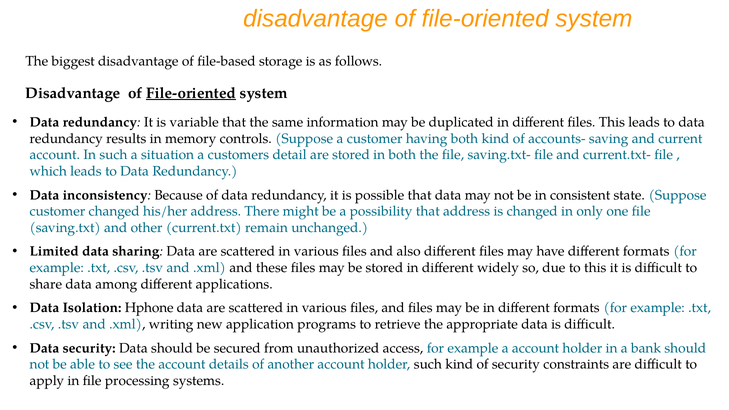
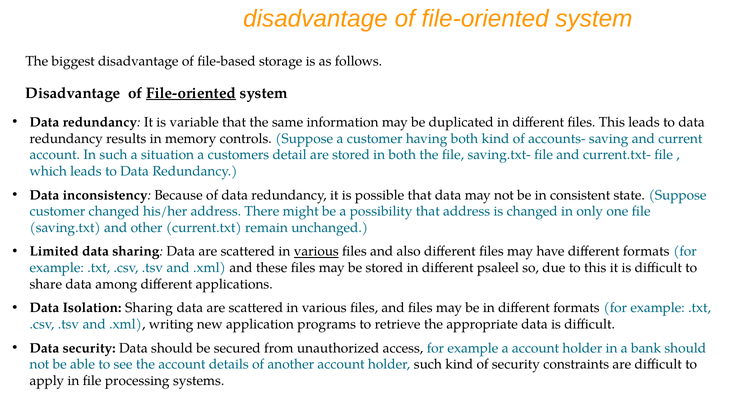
various underline: none -> present (316, 252)
widely: widely -> psaleel (498, 268)
Isolation Hphone: Hphone -> Sharing (149, 308)
